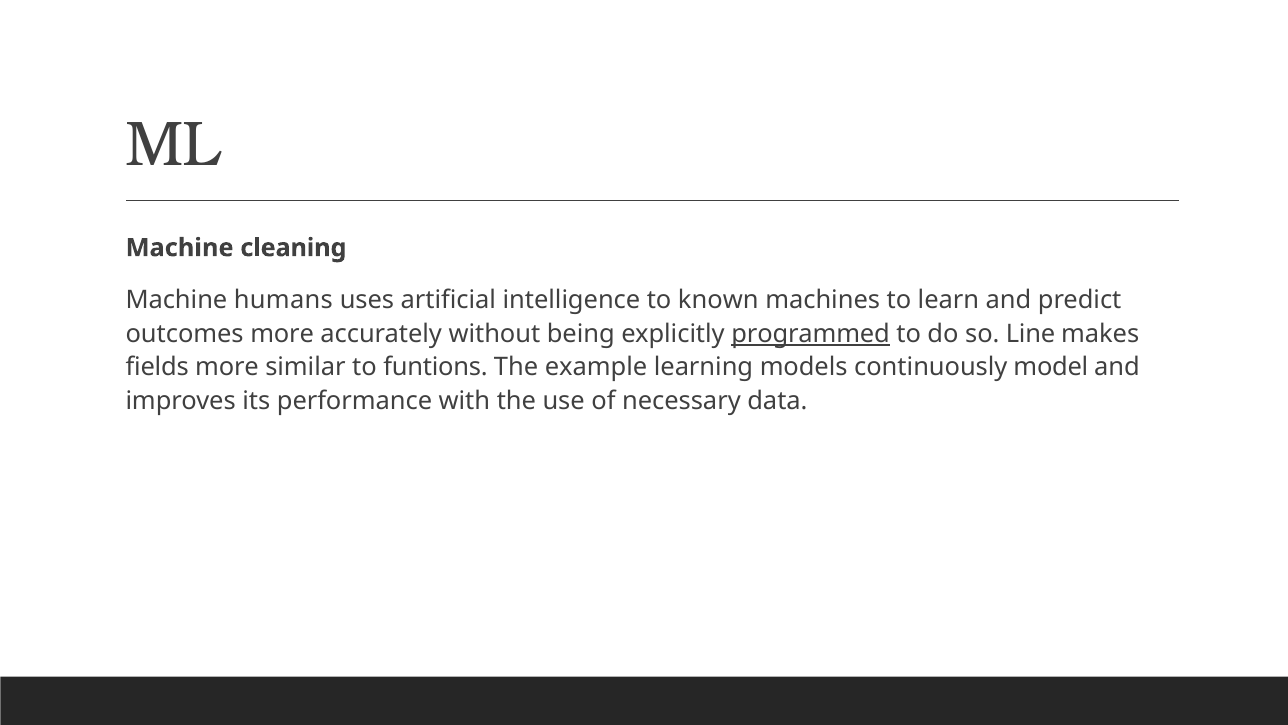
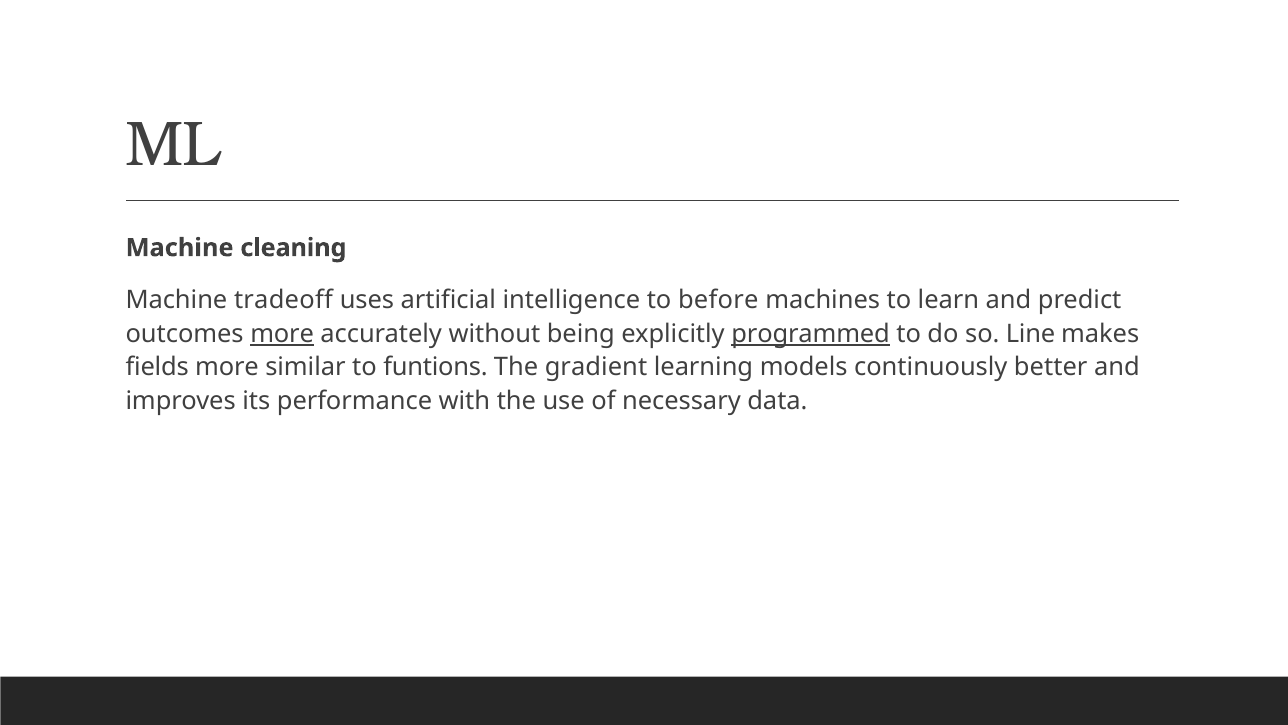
humans: humans -> tradeoff (283, 300)
known: known -> before (718, 300)
more underline: none -> present (282, 334)
example: example -> gradient (596, 367)
model: model -> better (1051, 367)
